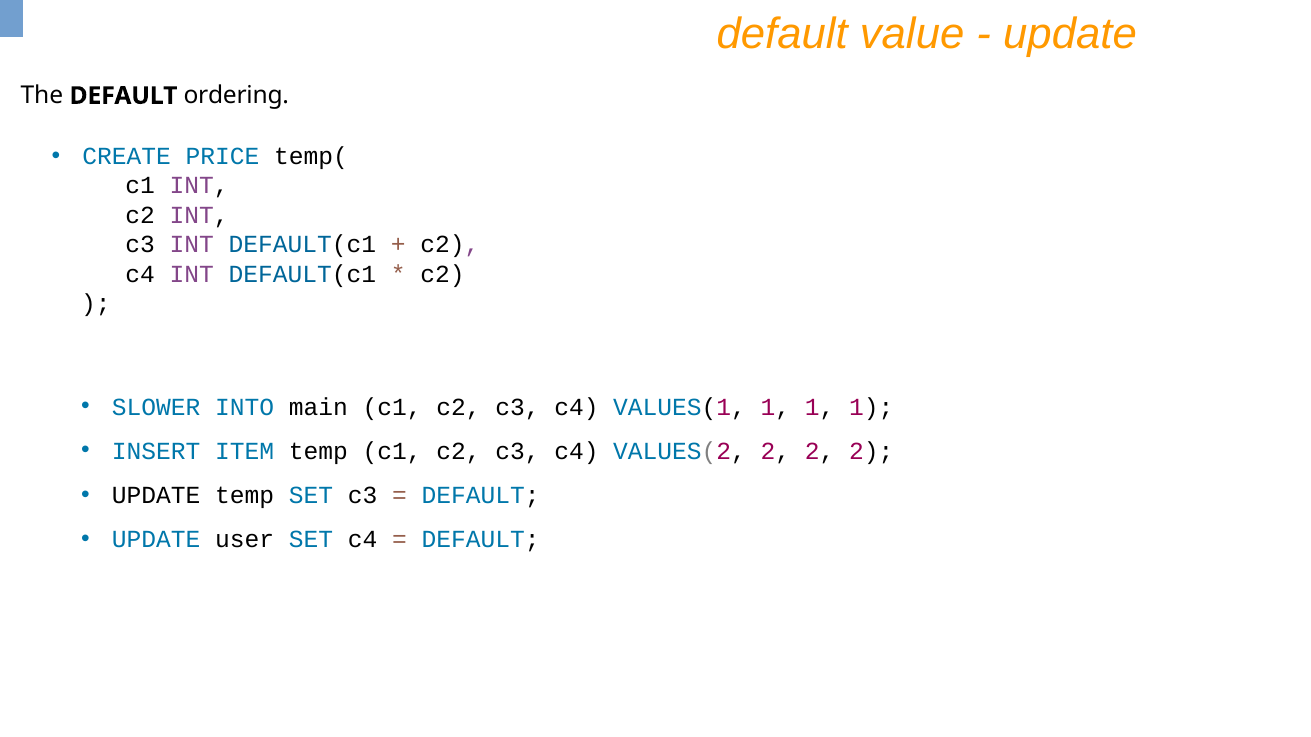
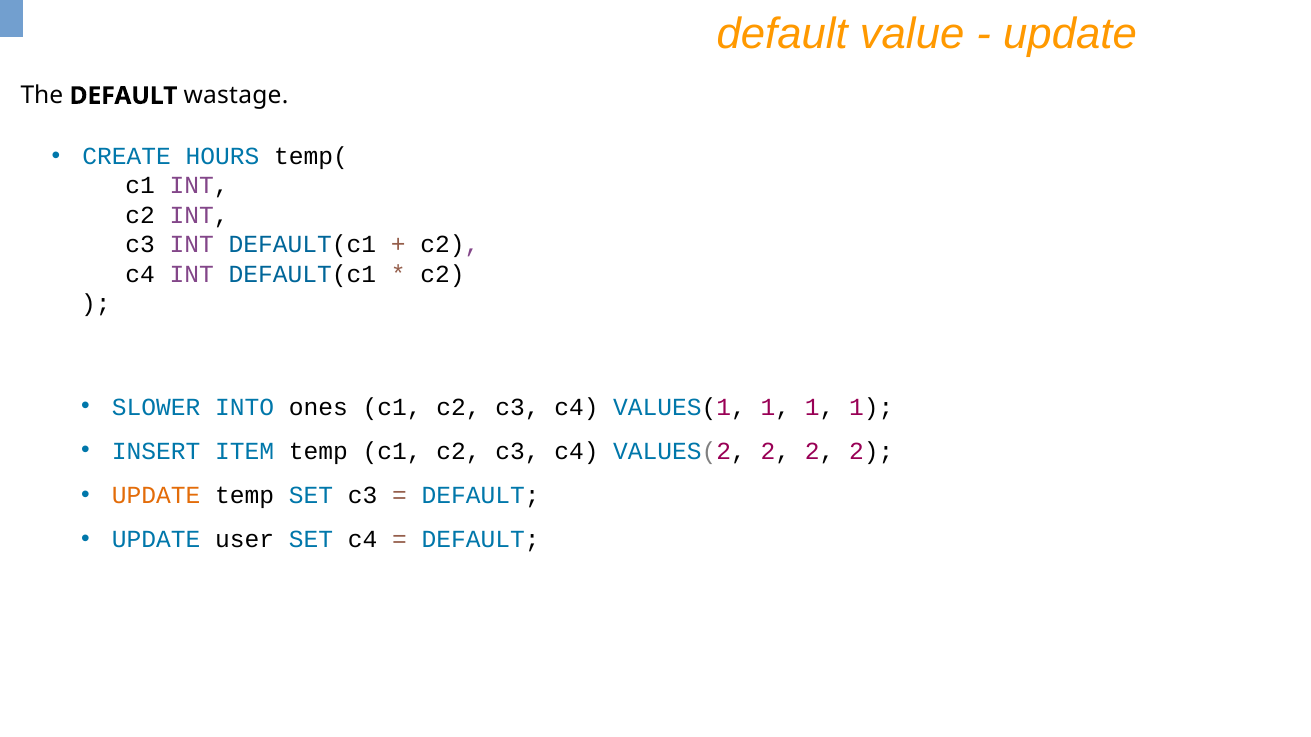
ordering: ordering -> wastage (236, 96)
PRICE: PRICE -> HOURS (223, 156)
main: main -> ones (318, 407)
UPDATE colour: black -> orange (156, 496)
